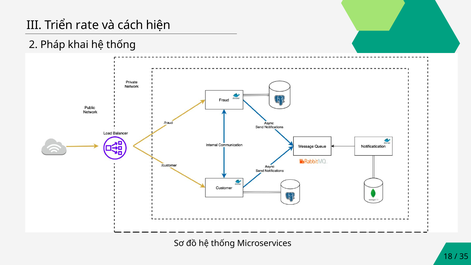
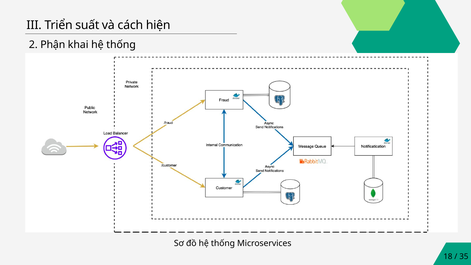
rate: rate -> suất (87, 25)
Pháp: Pháp -> Phận (53, 45)
